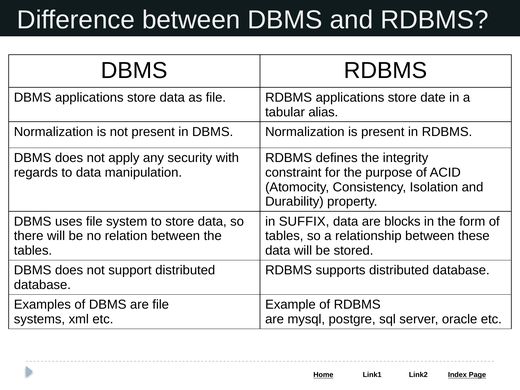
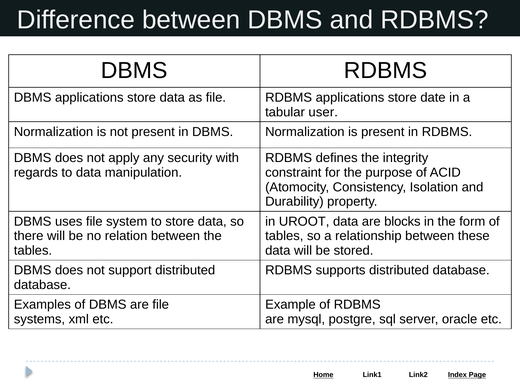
alias: alias -> user (323, 112)
SUFFIX: SUFFIX -> UROOT (304, 221)
